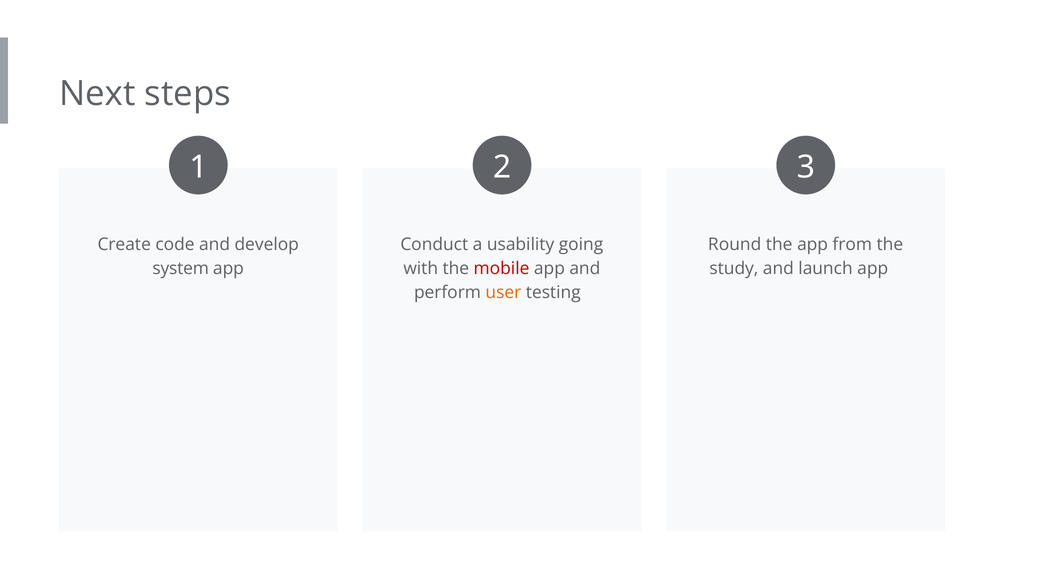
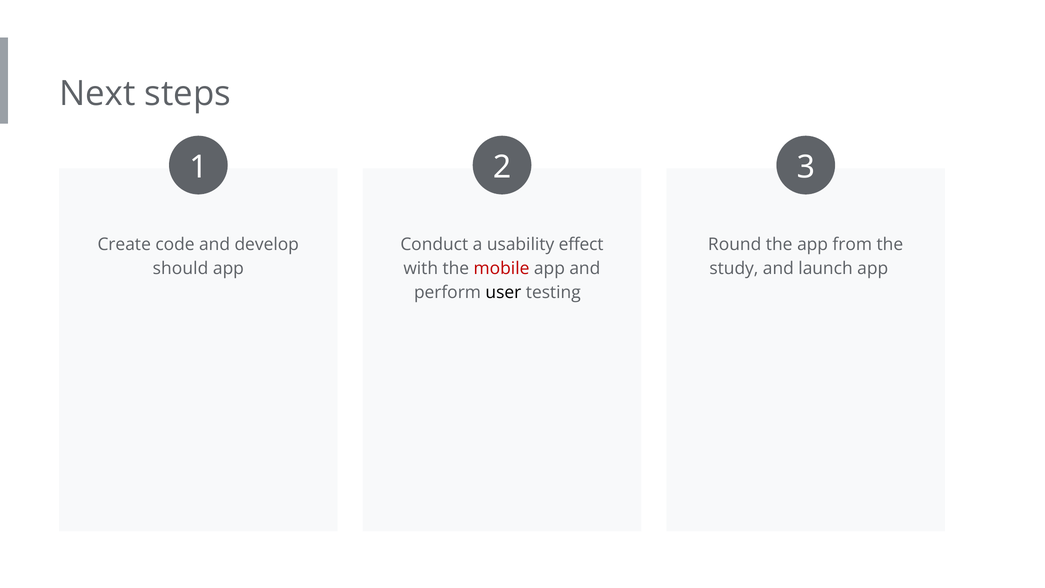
going: going -> effect (581, 244)
system: system -> should (181, 268)
user colour: orange -> black (503, 292)
